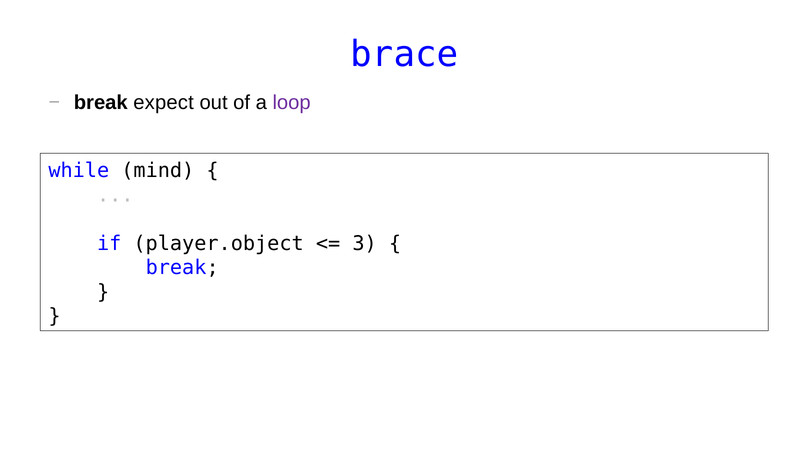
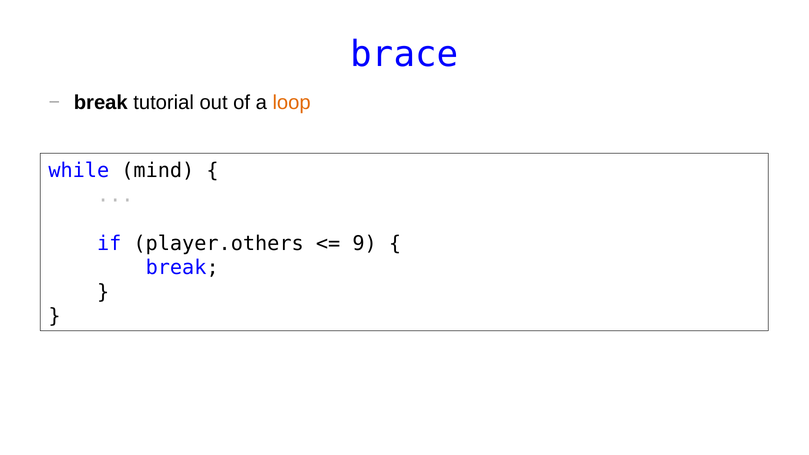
expect: expect -> tutorial (164, 103)
loop colour: purple -> orange (292, 103)
player.object: player.object -> player.others (219, 243)
3: 3 -> 9 (365, 243)
